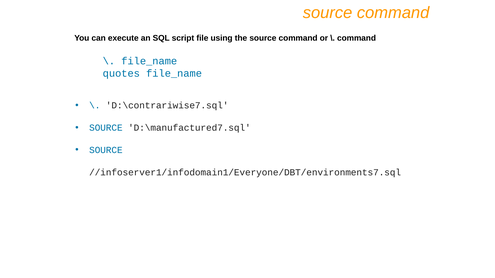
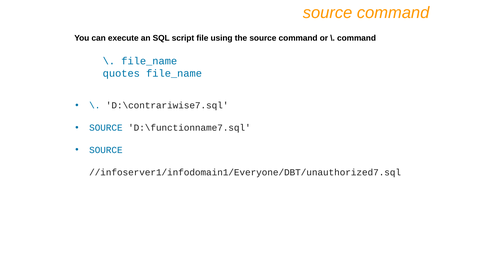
D:\manufactured7.sql: D:\manufactured7.sql -> D:\functionname7.sql (189, 128)
//infoserver1/infodomain1/Everyone/DBT/environments7.sql: //infoserver1/infodomain1/Everyone/DBT/environments7.sql -> //infoserver1/infodomain1/Everyone/DBT/unauthorized7.sql (245, 173)
